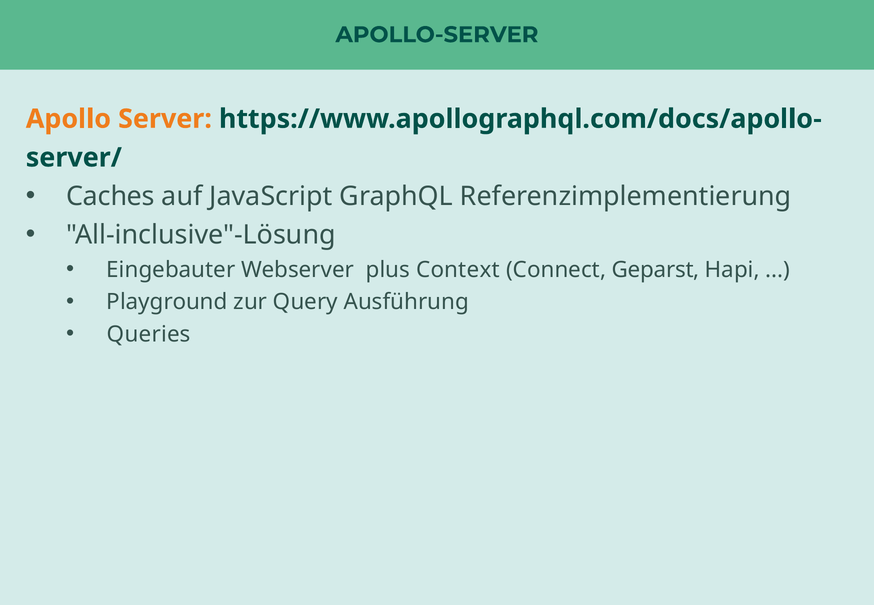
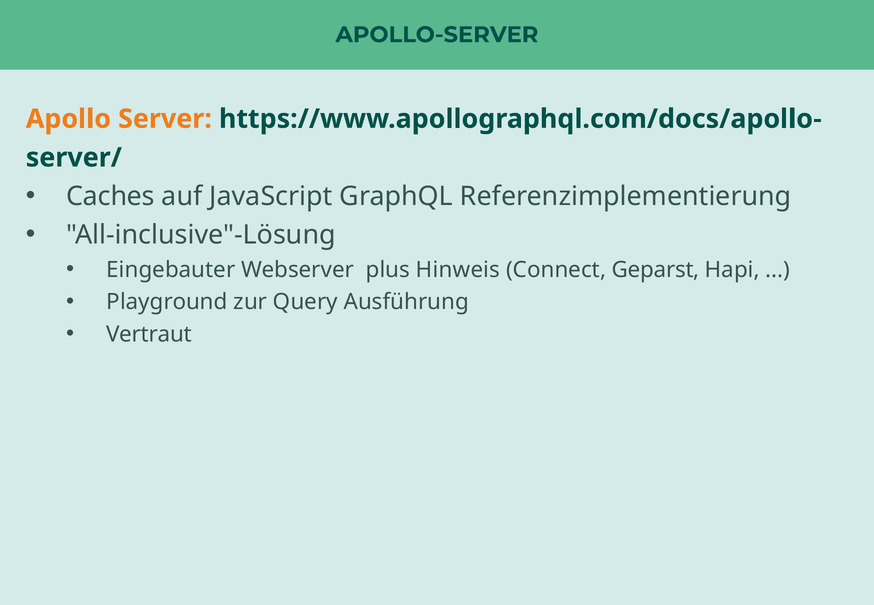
Context: Context -> Hinweis (458, 270)
Queries: Queries -> Vertraut (149, 334)
